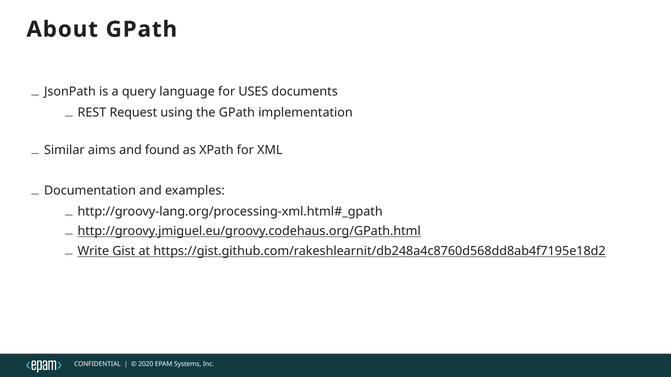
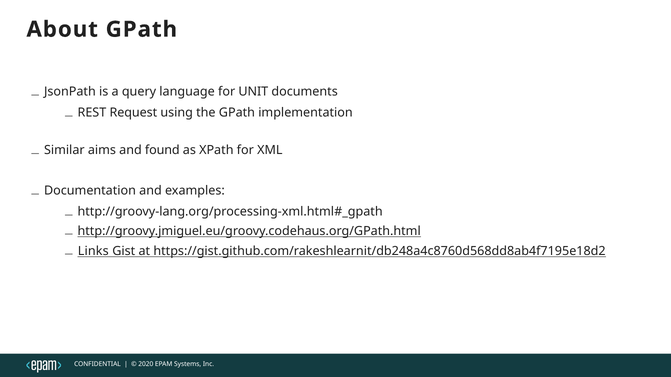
USES: USES -> UNIT (253, 92)
Write: Write -> Links (93, 251)
